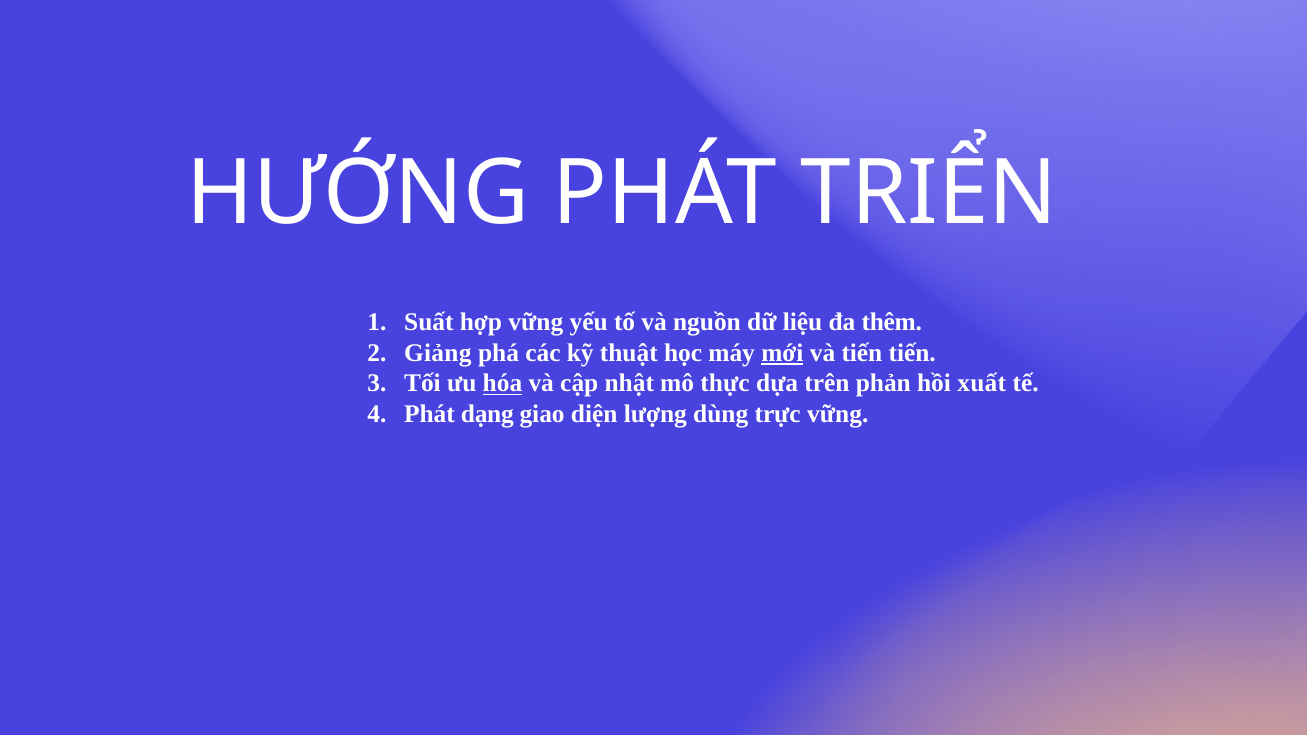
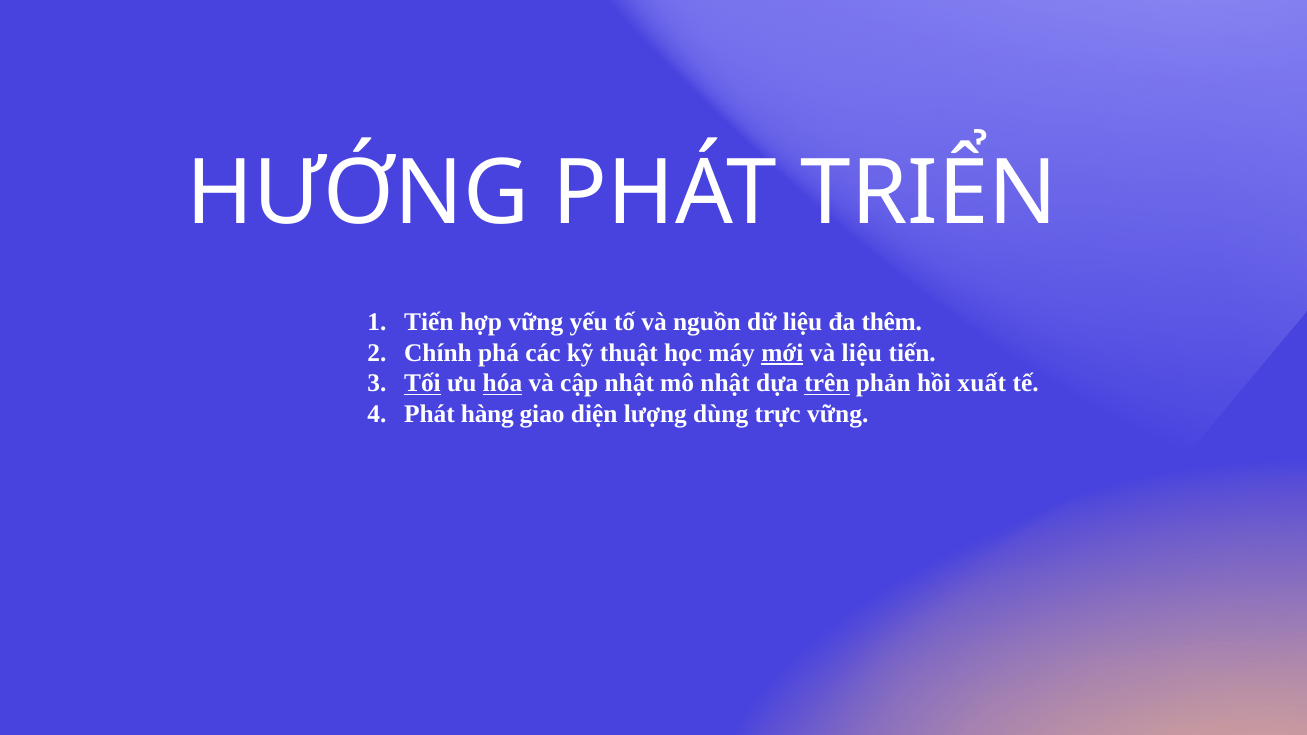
Suất: Suất -> Tiến (429, 323)
Giảng: Giảng -> Chính (438, 353)
và tiến: tiến -> liệu (862, 353)
Tối underline: none -> present (422, 384)
mô thực: thực -> nhật (725, 384)
trên underline: none -> present (827, 384)
dạng: dạng -> hàng (487, 414)
